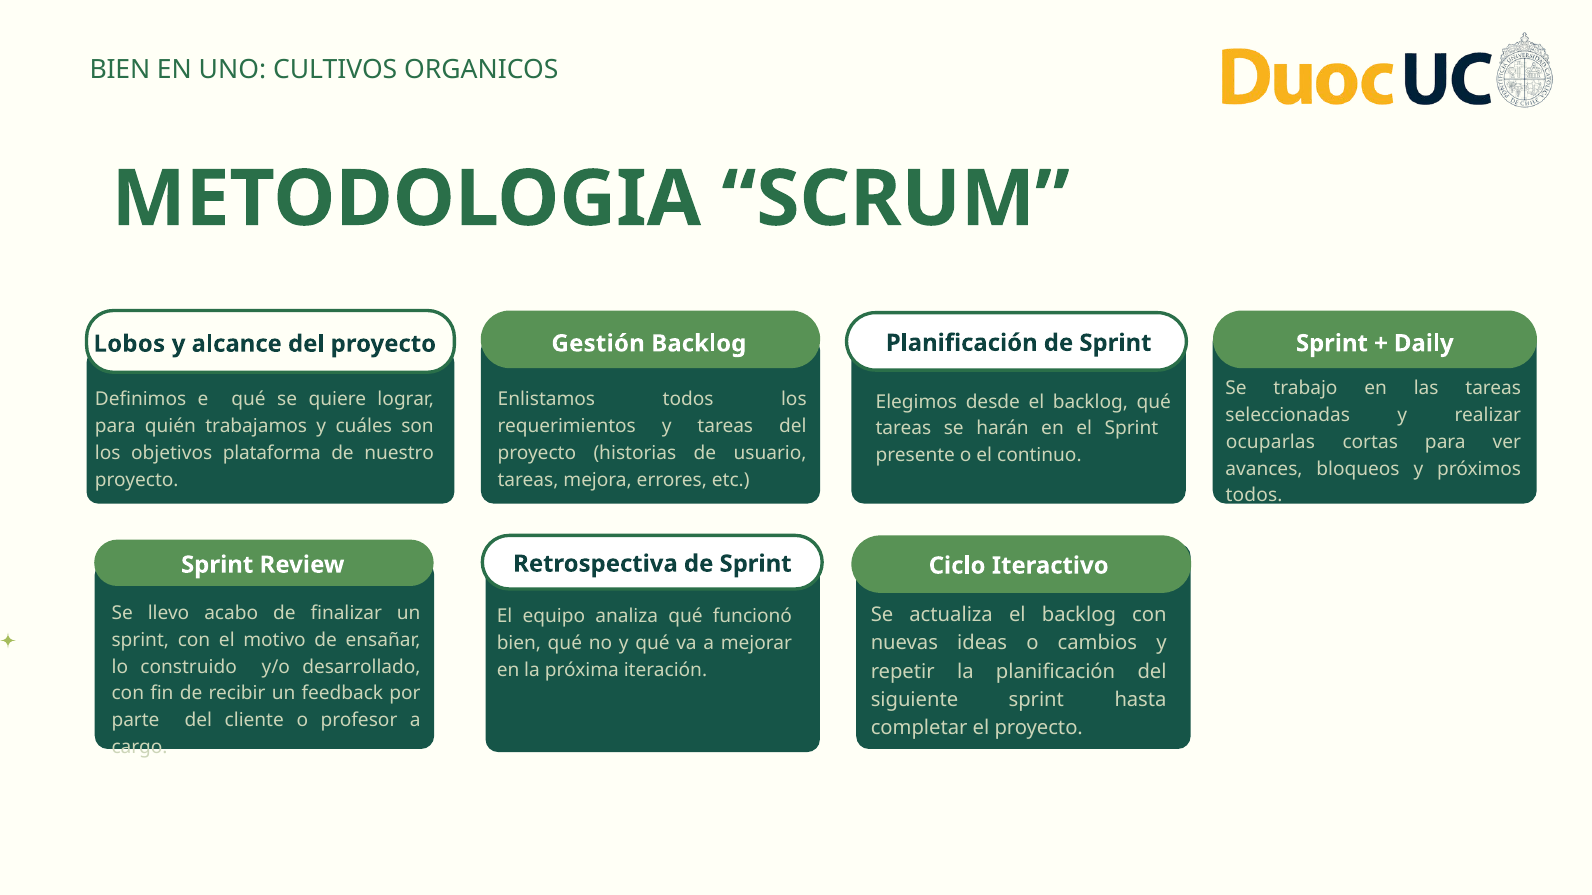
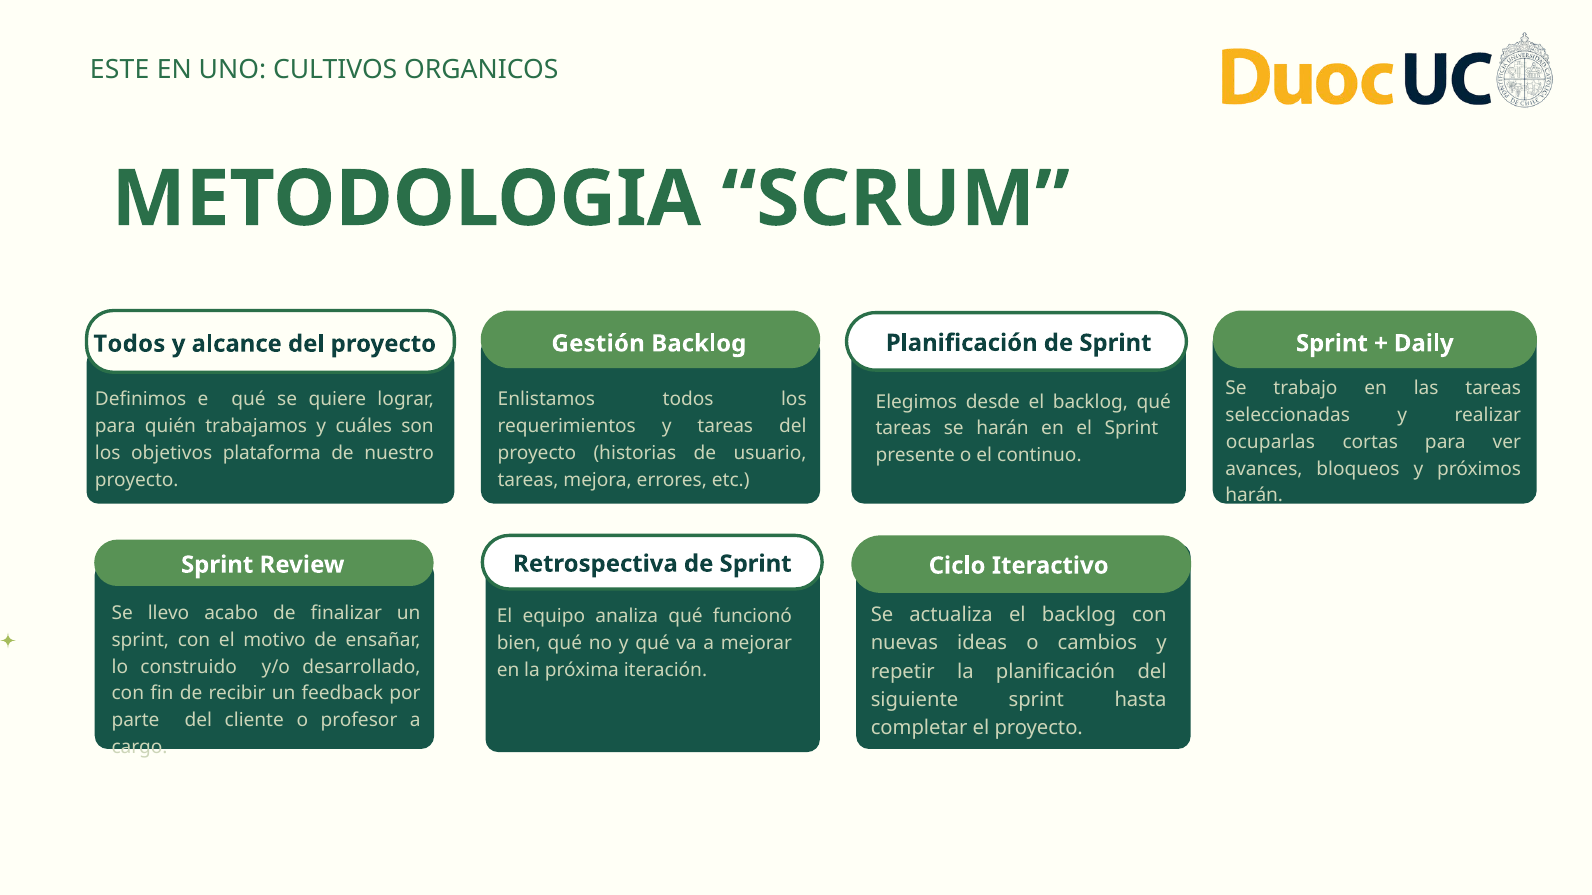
BIEN: BIEN -> ESTE (120, 69)
Lobos: Lobos -> Todos (129, 344)
todos: todos -> harán (1254, 496)
